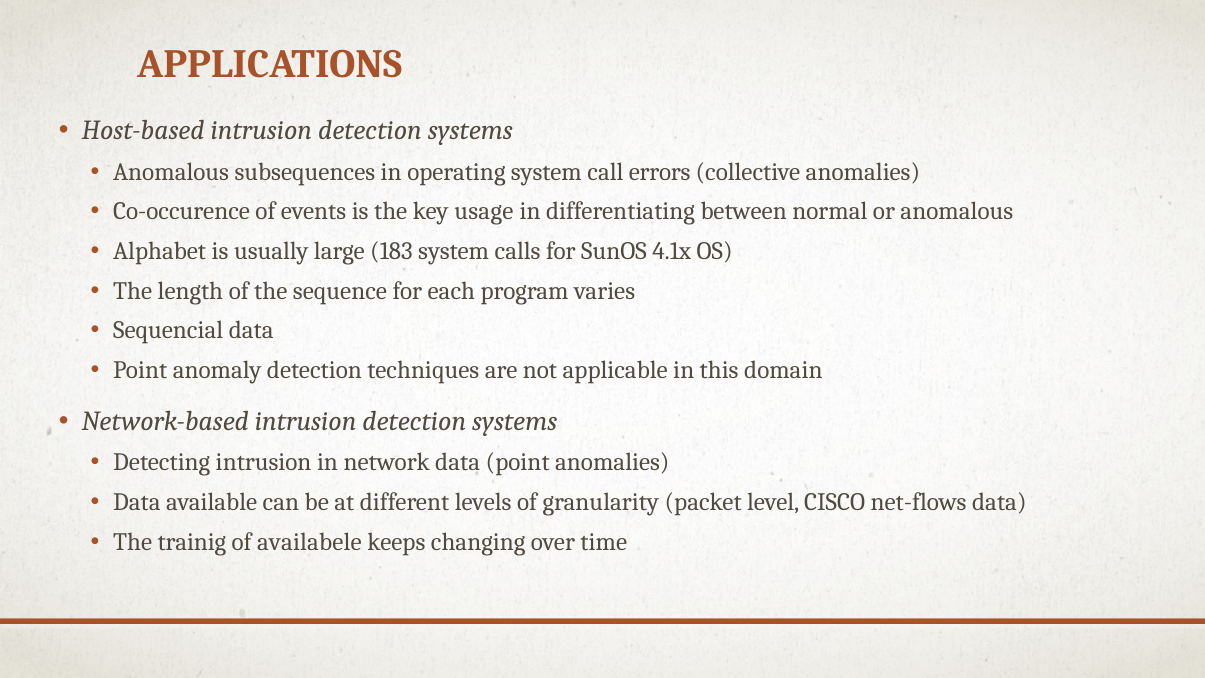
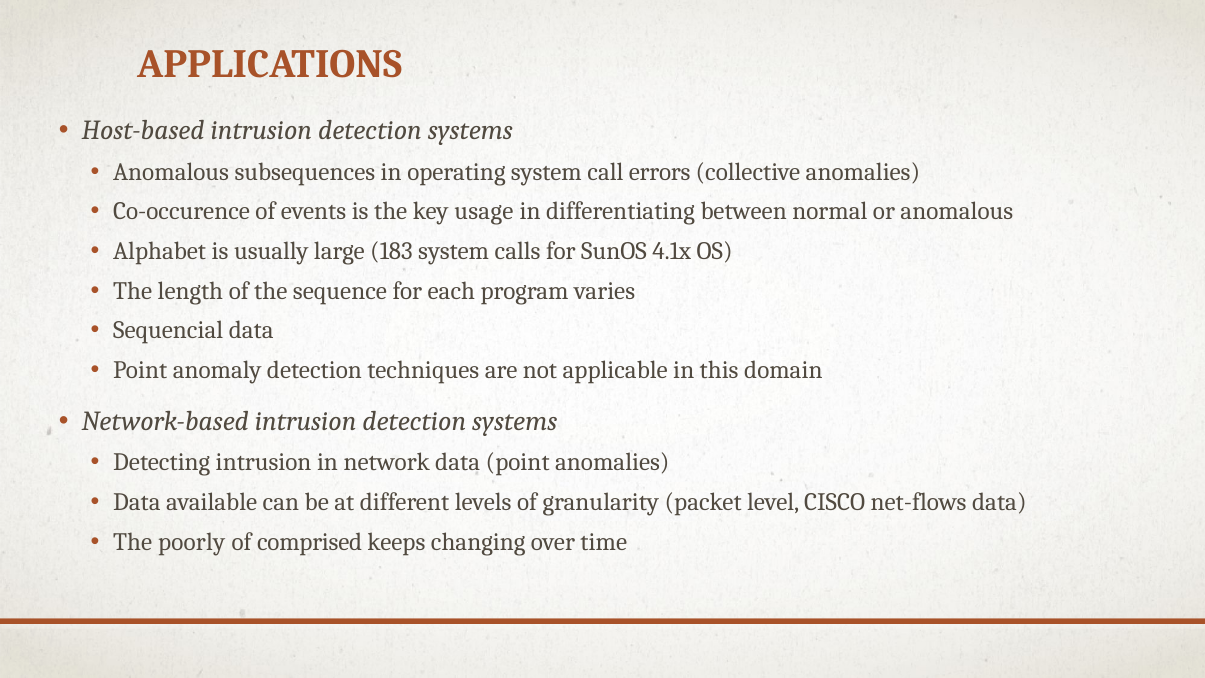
trainig: trainig -> poorly (192, 542)
availabele: availabele -> comprised (310, 542)
